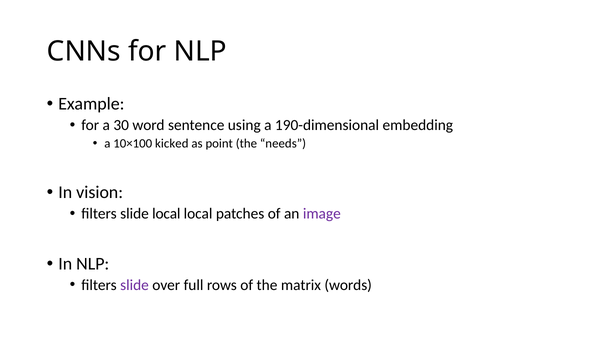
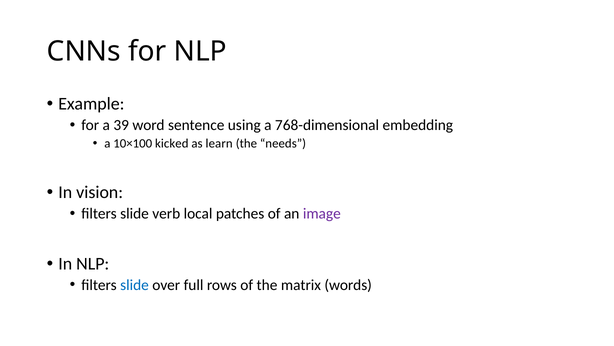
30: 30 -> 39 (121, 125)
190-dimensional: 190-dimensional -> 768-dimensional (327, 125)
point: point -> learn (219, 143)
slide local: local -> verb (166, 213)
slide colour: purple -> blue (134, 284)
